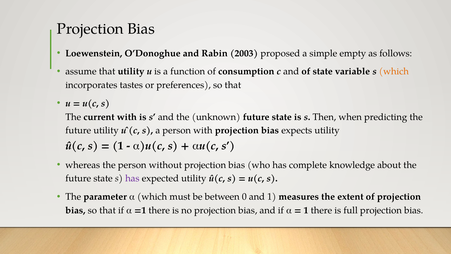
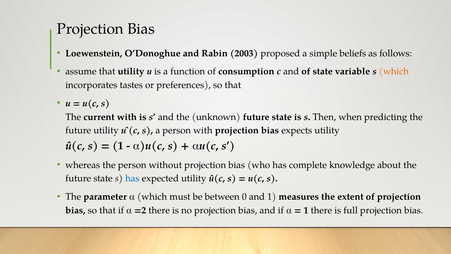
empty: empty -> beliefs (353, 53)
has colour: purple -> blue (132, 178)
=1: =1 -> =2 (140, 210)
